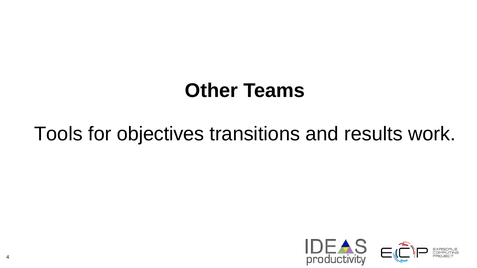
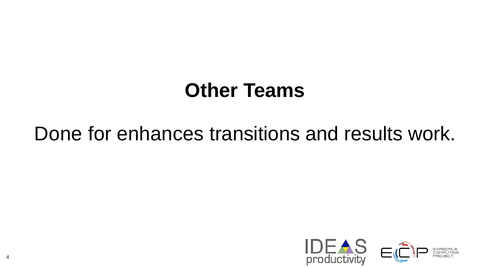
Tools: Tools -> Done (58, 134)
objectives: objectives -> enhances (160, 134)
